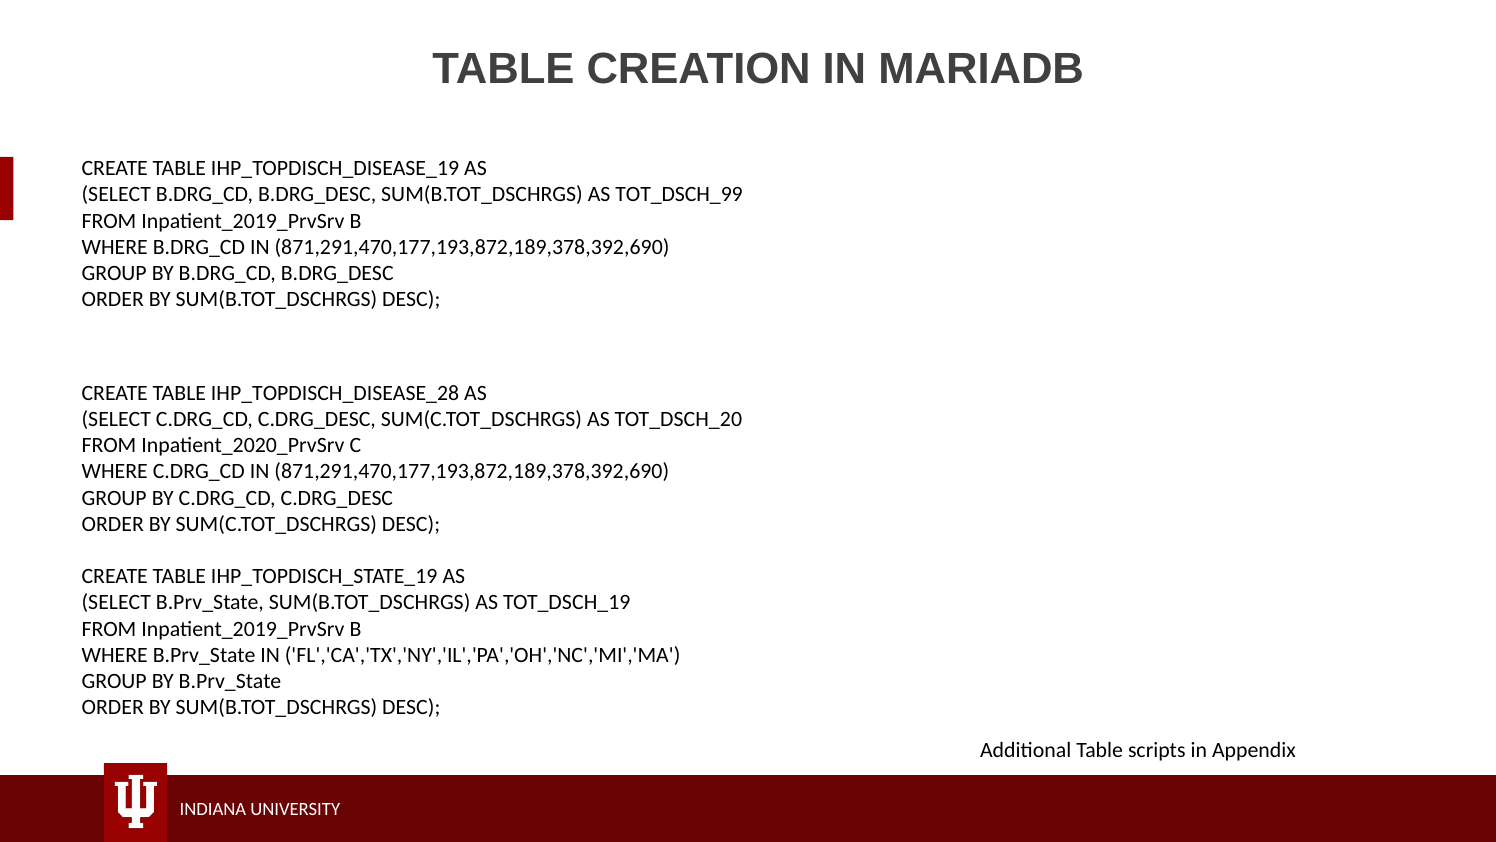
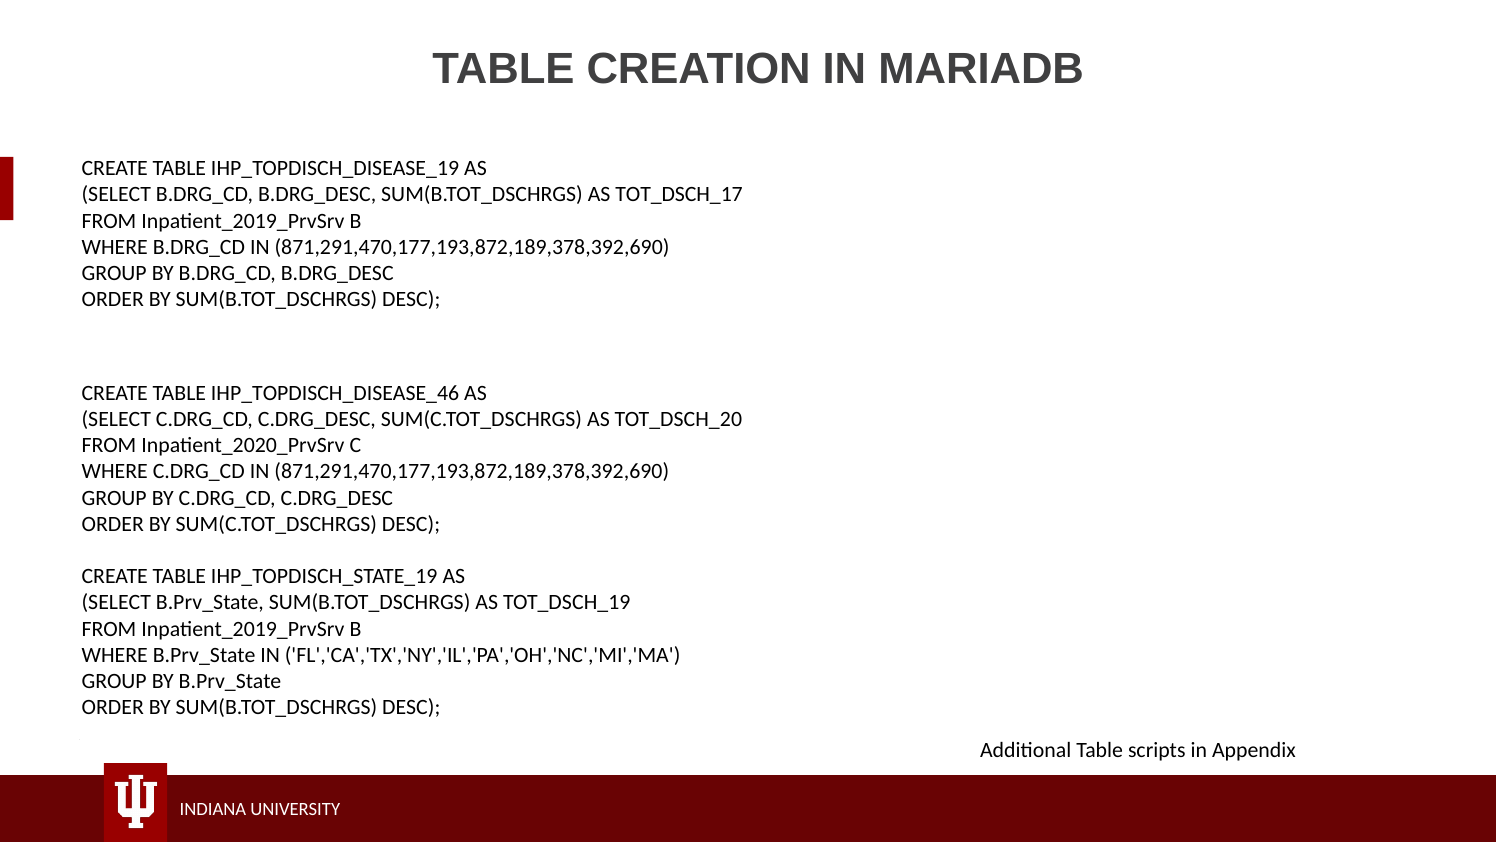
TOT_DSCH_99: TOT_DSCH_99 -> TOT_DSCH_17 (679, 195)
IHP_TOPDISCH_DISEASE_28: IHP_TOPDISCH_DISEASE_28 -> IHP_TOPDISCH_DISEASE_46 (335, 393)
